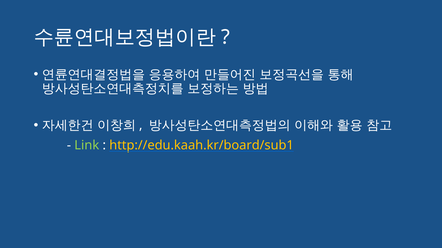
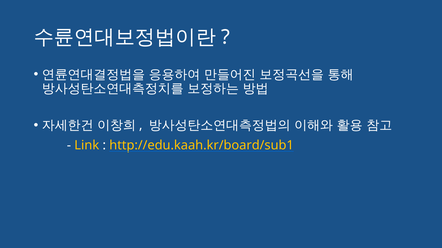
Link colour: light green -> yellow (87, 146)
